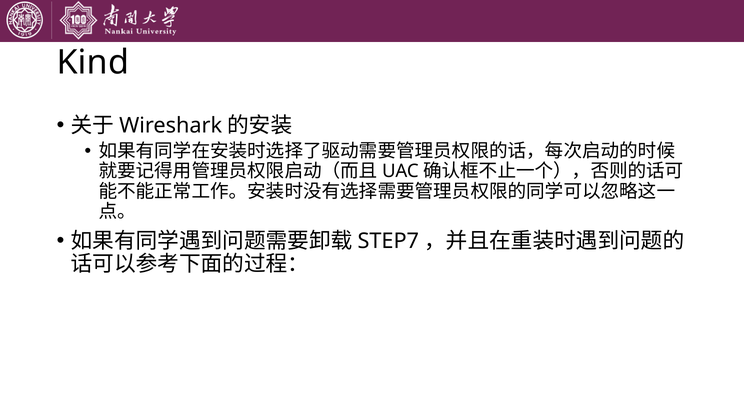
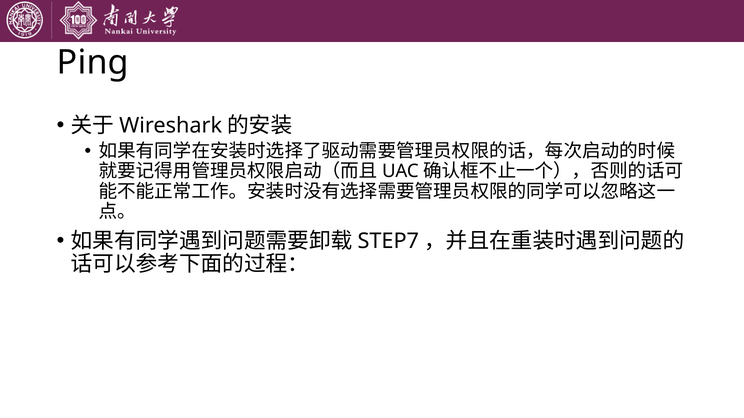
Kind: Kind -> Ping (93, 62)
